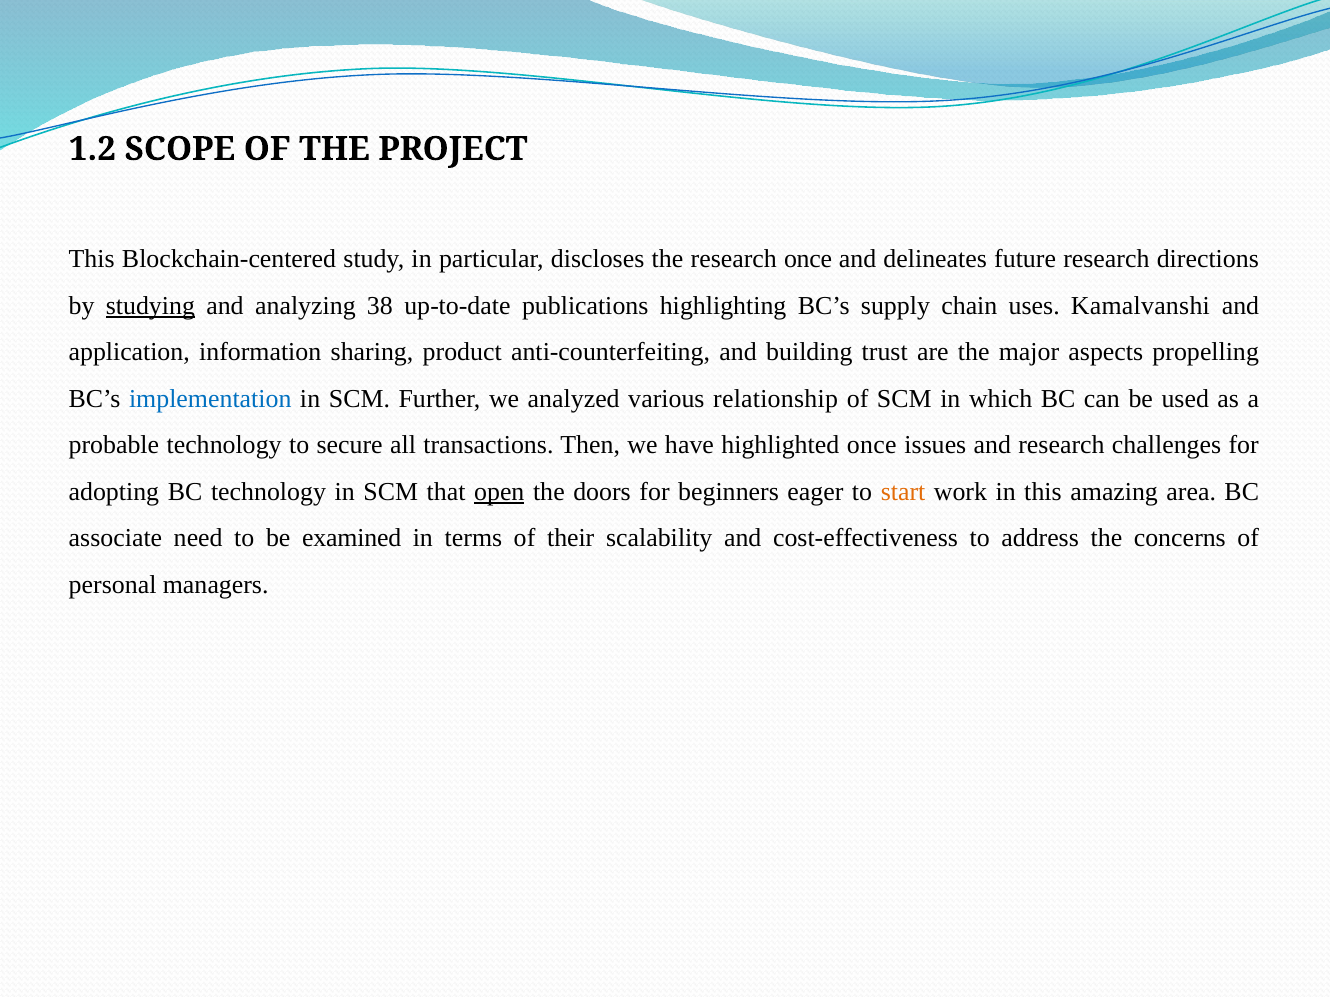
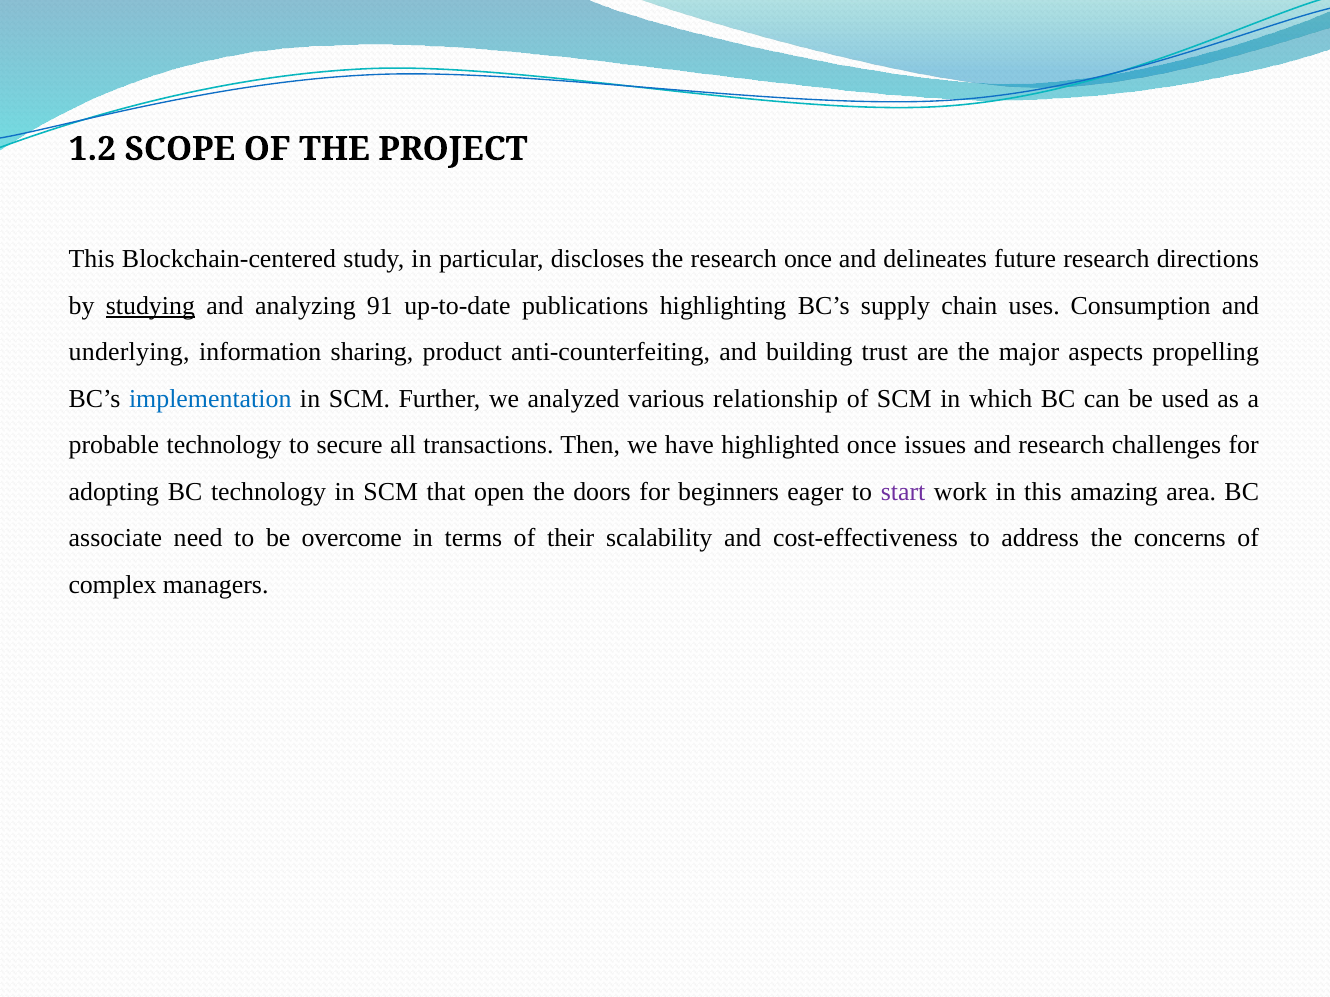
38: 38 -> 91 (380, 306)
Kamalvanshi: Kamalvanshi -> Consumption (1140, 306)
application: application -> underlying (129, 352)
open underline: present -> none (499, 492)
start colour: orange -> purple (903, 492)
examined: examined -> overcome (352, 539)
personal: personal -> complex (113, 585)
